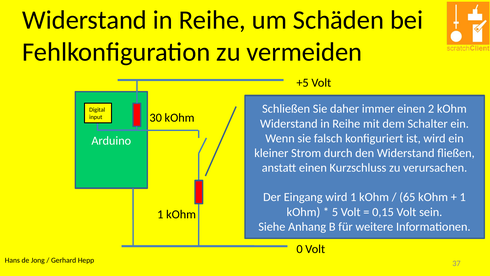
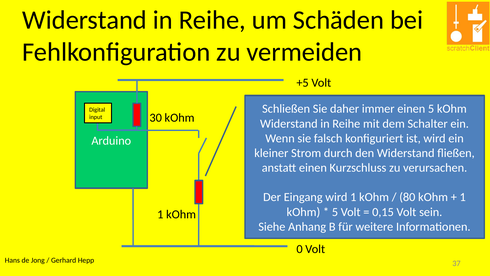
einen 2: 2 -> 5 (431, 109)
65: 65 -> 80 (407, 197)
